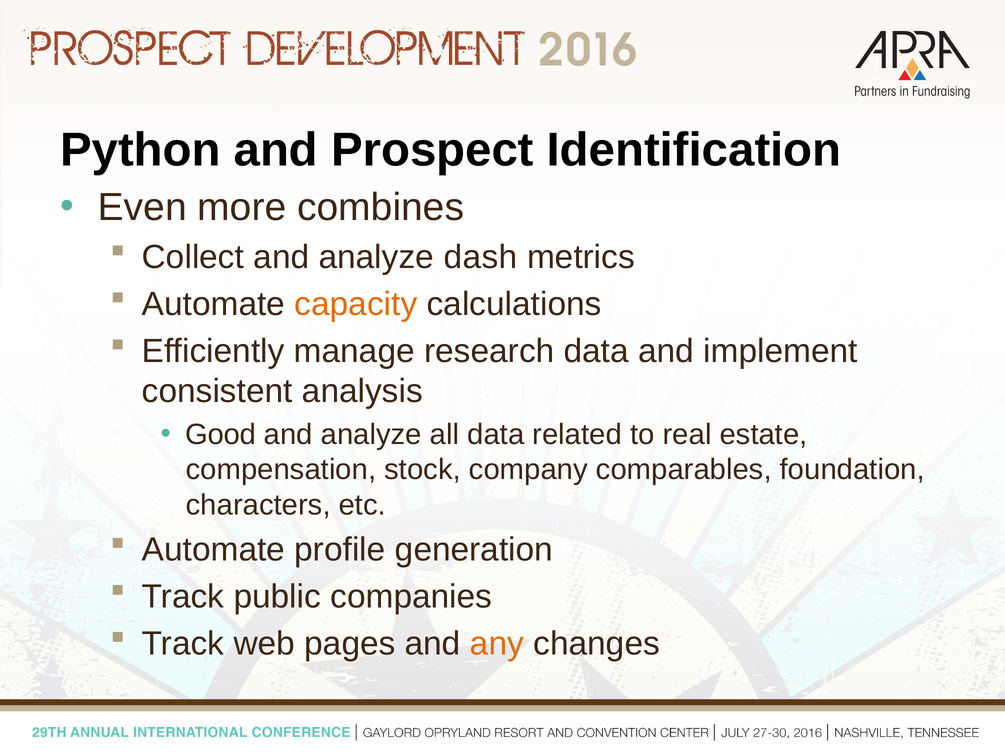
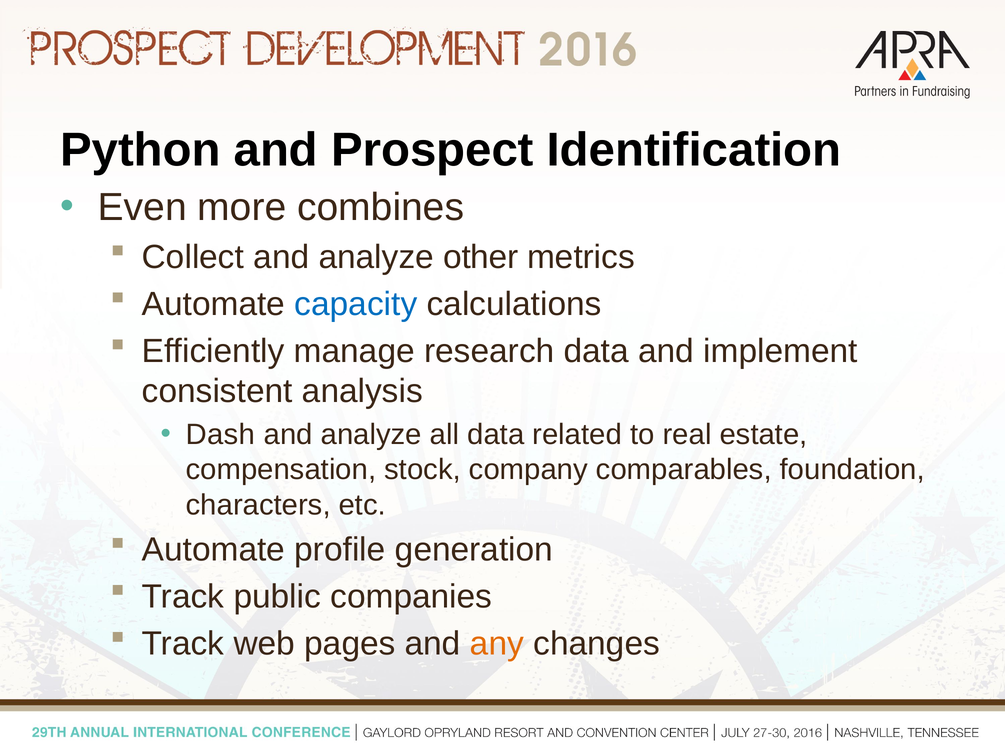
dash: dash -> other (481, 257)
capacity colour: orange -> blue (356, 304)
Good: Good -> Dash (221, 434)
